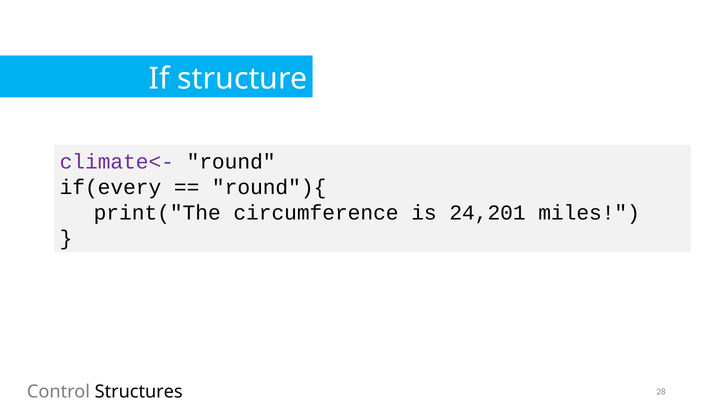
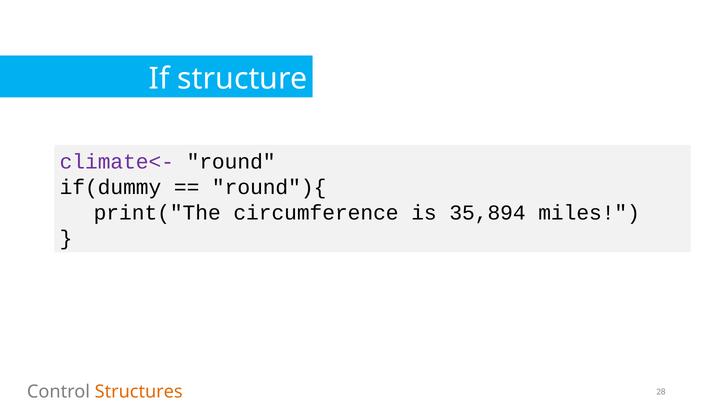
if(every: if(every -> if(dummy (110, 187)
24,201: 24,201 -> 35,894 (488, 213)
Structures colour: black -> orange (139, 392)
